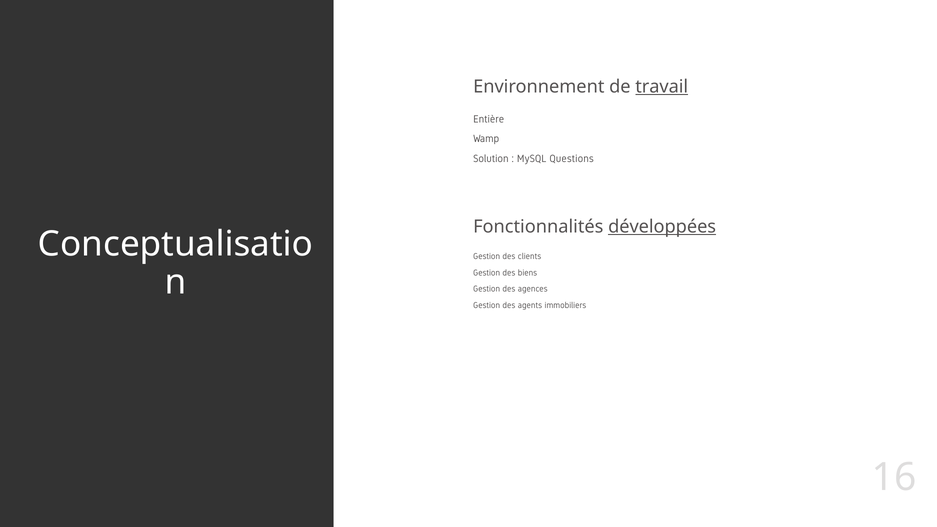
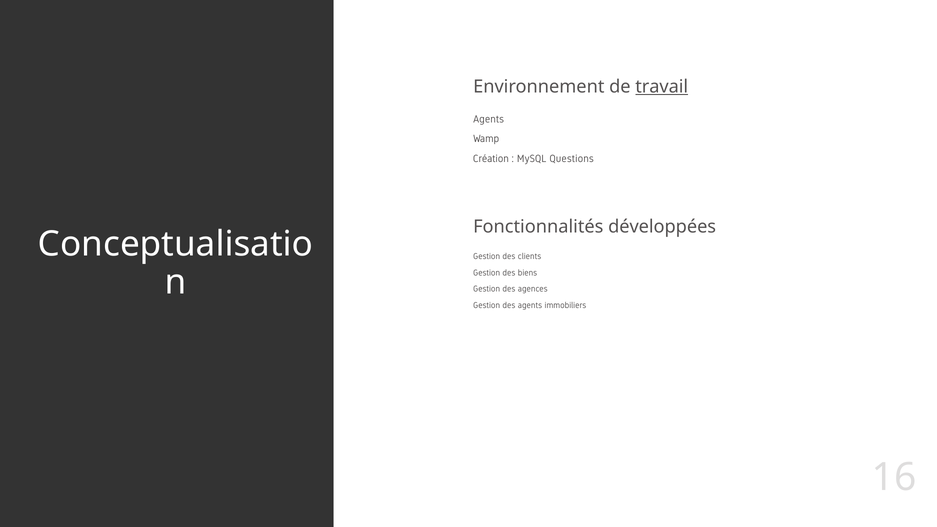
Entière: Entière -> Agents (489, 119)
Solution: Solution -> Création (491, 159)
développées underline: present -> none (662, 227)
